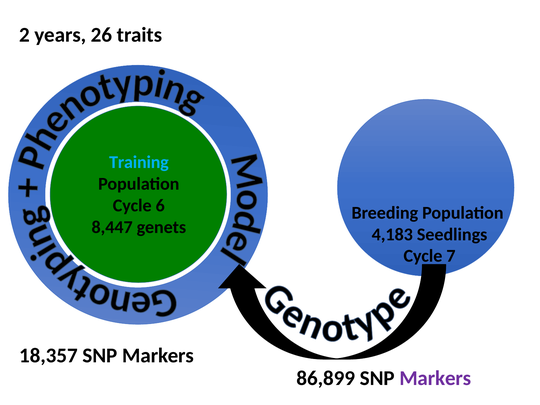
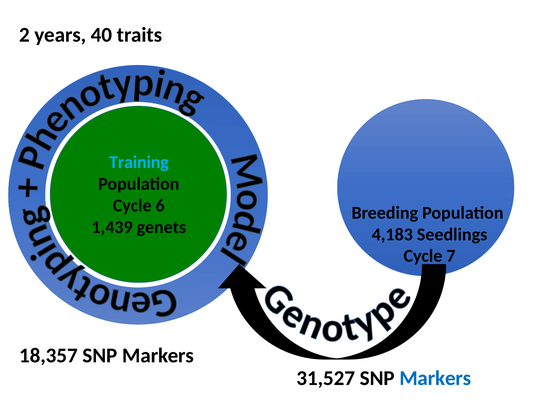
26: 26 -> 40 (102, 35)
8,447: 8,447 -> 1,439 (112, 227)
86,899: 86,899 -> 31,527 (326, 378)
Markers colour: purple -> blue (435, 378)
